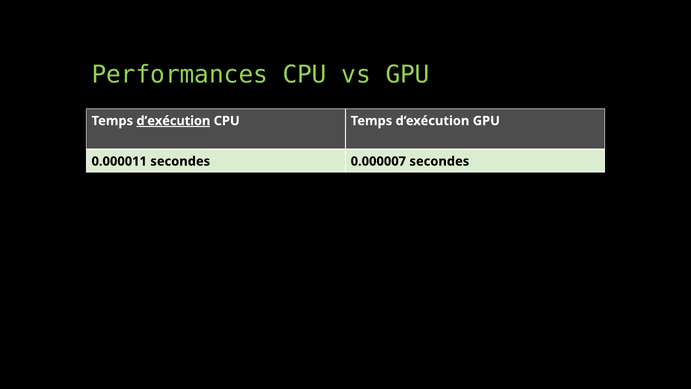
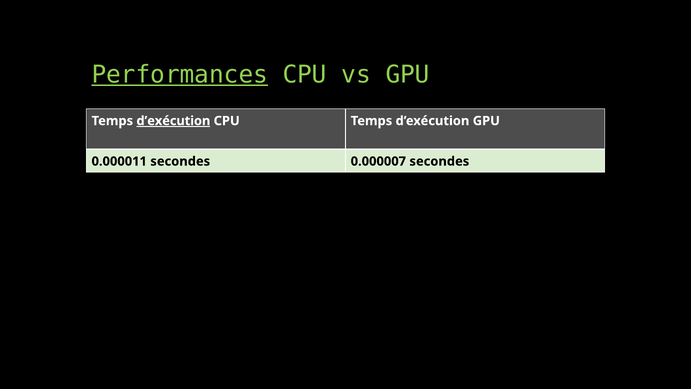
Performances underline: none -> present (180, 75)
